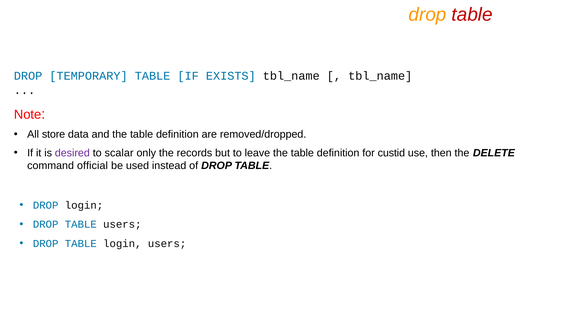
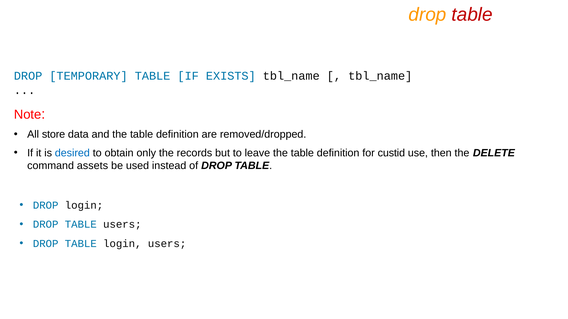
desired colour: purple -> blue (72, 153)
scalar: scalar -> obtain (119, 153)
official: official -> assets (92, 166)
